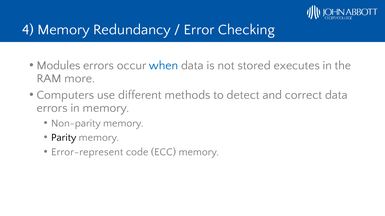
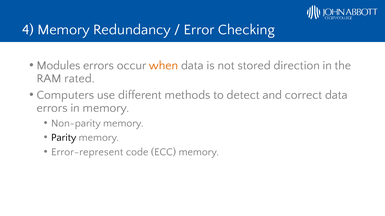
when colour: blue -> orange (163, 66)
executes: executes -> direction (297, 66)
more: more -> rated (80, 79)
